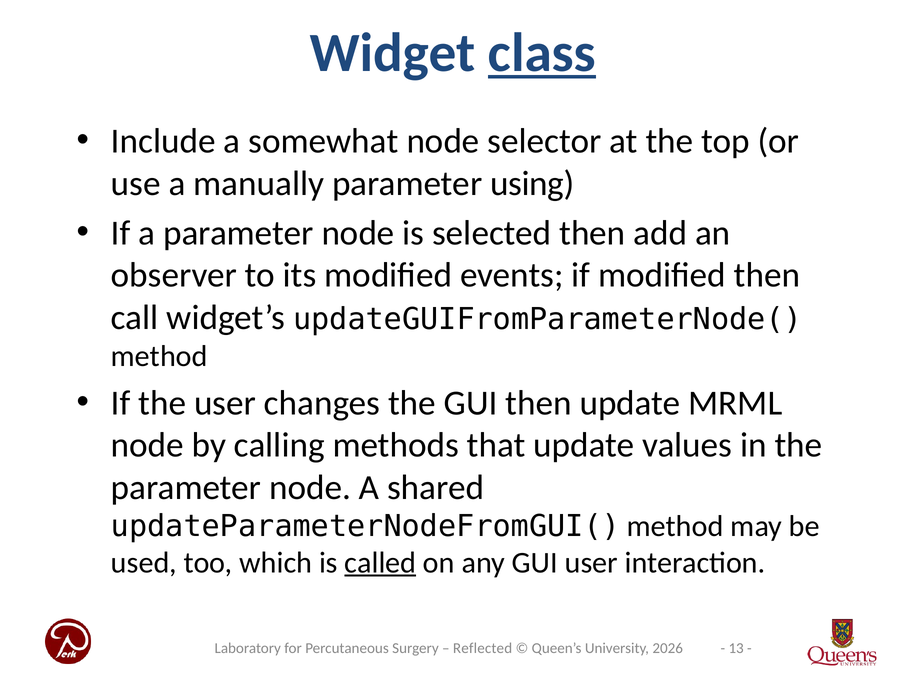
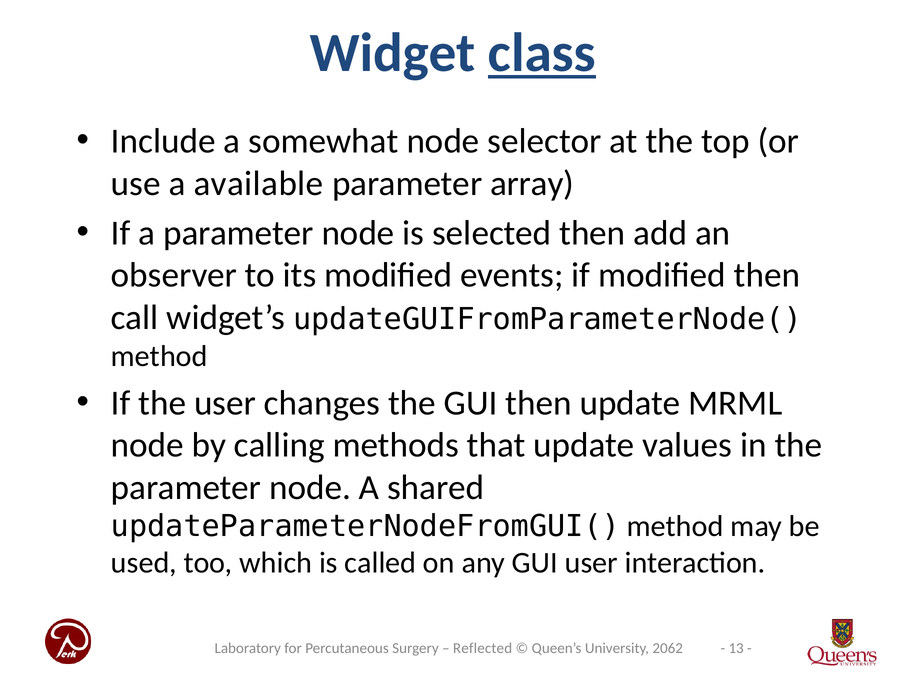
manually: manually -> available (259, 184)
using: using -> array (532, 184)
called underline: present -> none (380, 563)
2026: 2026 -> 2062 (668, 649)
